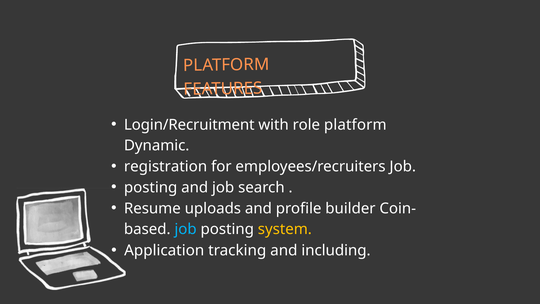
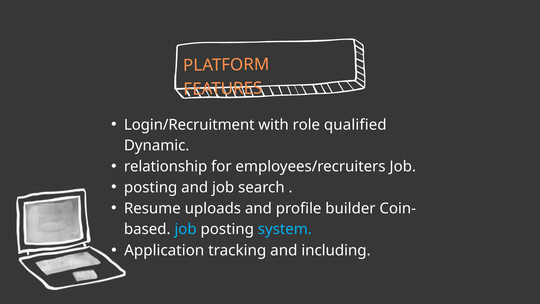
role platform: platform -> qualified (355, 125)
registration: registration -> relationship (166, 166)
system colour: yellow -> light blue (285, 229)
